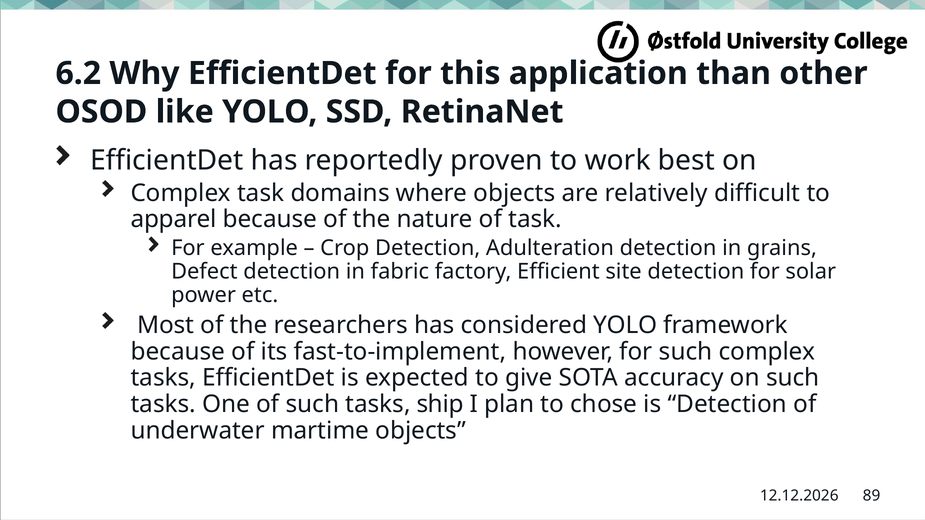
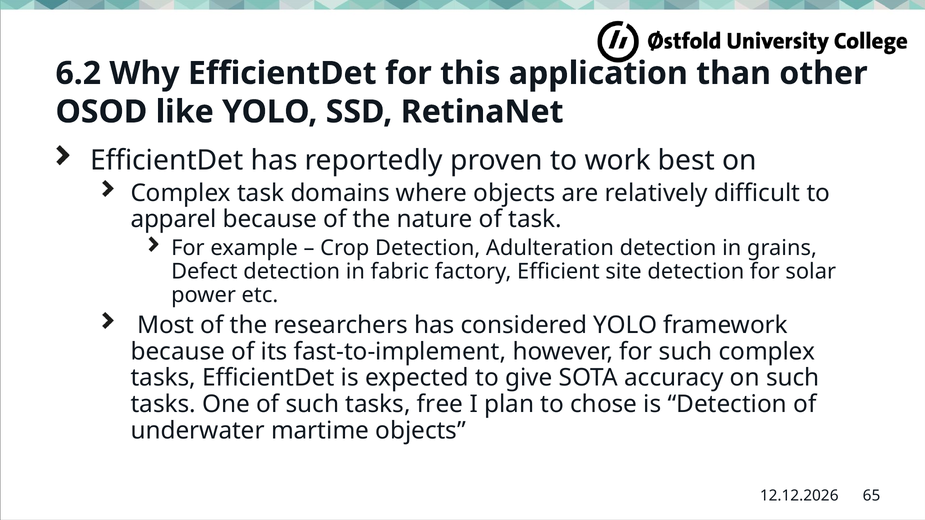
ship: ship -> free (440, 404)
89: 89 -> 65 (872, 496)
